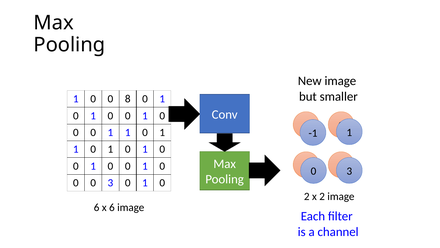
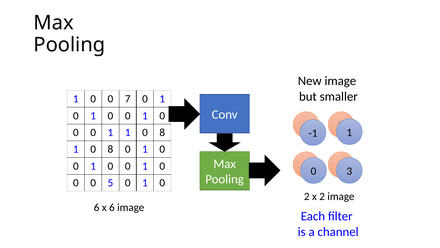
8: 8 -> 7 (128, 99)
1: 1 -> 8 (162, 132)
1: 1 -> 8 (110, 149)
0 3: 3 -> 5 (110, 182)
